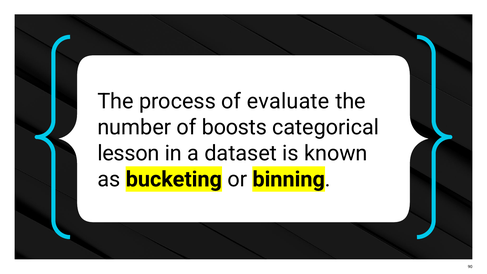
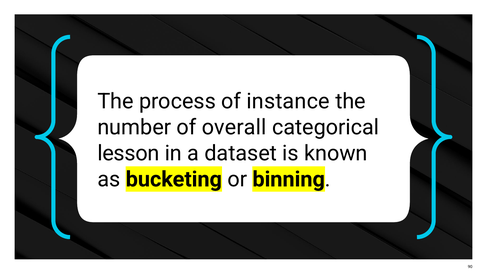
evaluate: evaluate -> instance (288, 101)
boosts: boosts -> overall (234, 127)
